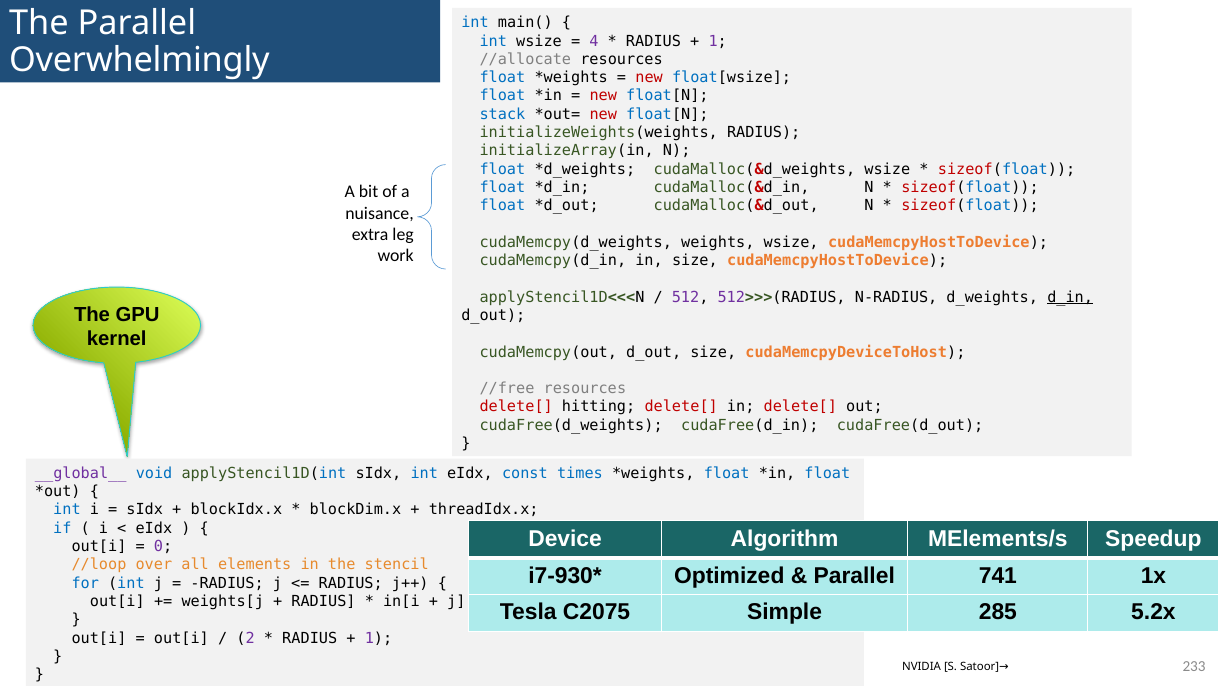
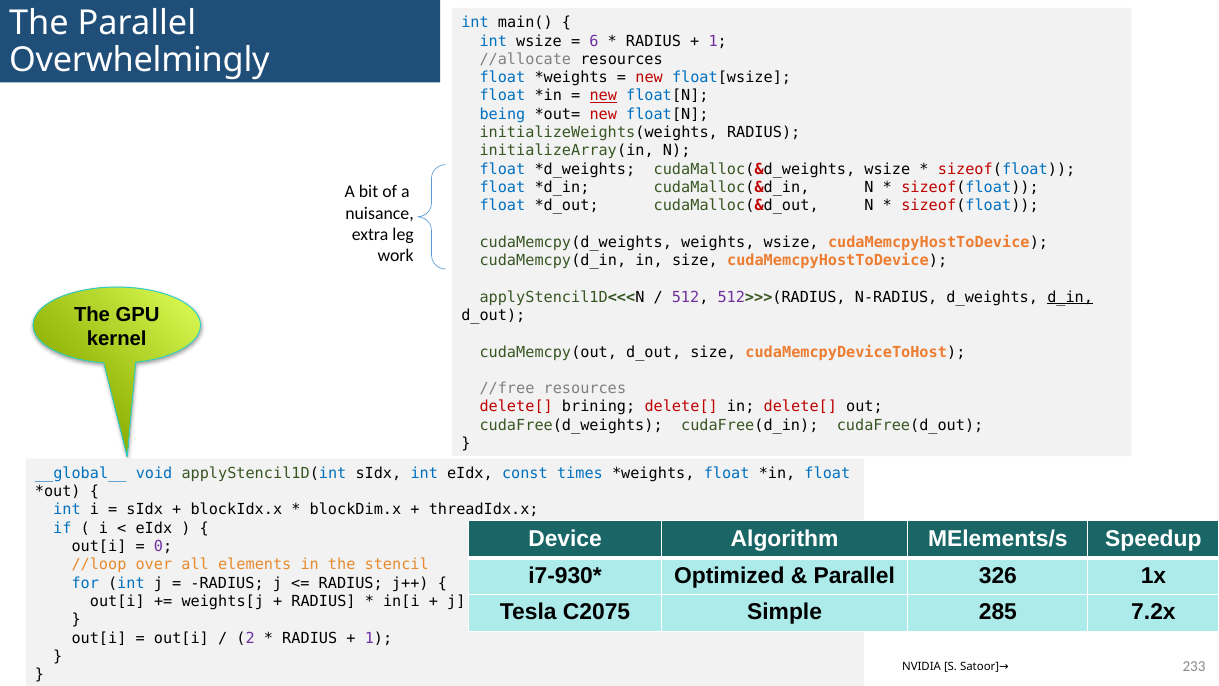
4: 4 -> 6 (594, 41)
new underline: none -> present (603, 96)
stack: stack -> being (502, 114)
hitting: hitting -> brining (599, 407)
__global__ colour: purple -> blue (81, 473)
741: 741 -> 326 (998, 575)
5.2x: 5.2x -> 7.2x (1153, 612)
